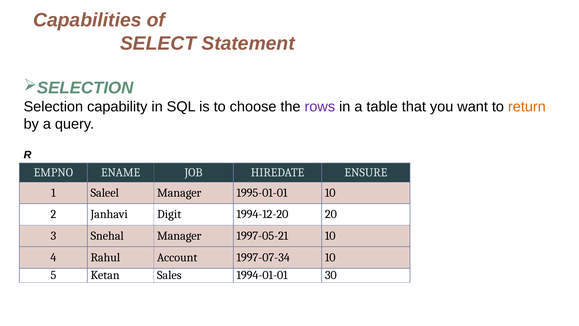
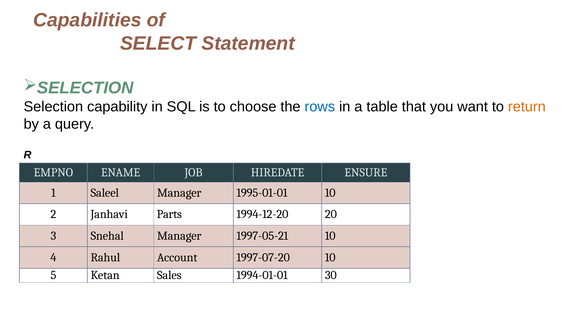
rows colour: purple -> blue (320, 107)
Digit: Digit -> Parts (169, 214)
1997-07-34: 1997-07-34 -> 1997-07-20 (263, 257)
